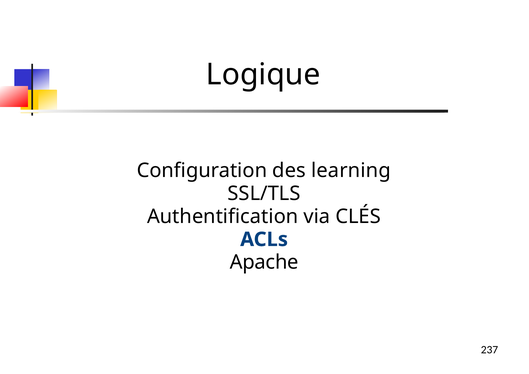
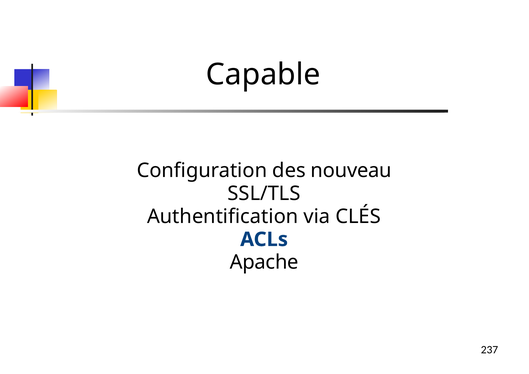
Logique: Logique -> Capable (263, 74)
learning: learning -> nouveau (351, 171)
